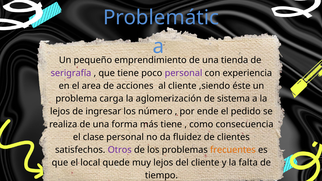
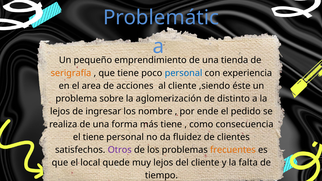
serigrafía colour: purple -> orange (71, 73)
personal colour: purple -> blue (184, 73)
carga: carga -> sobre (112, 99)
sistema: sistema -> distinto (233, 99)
número: número -> nombre (155, 112)
el clase: clase -> tiene (93, 137)
